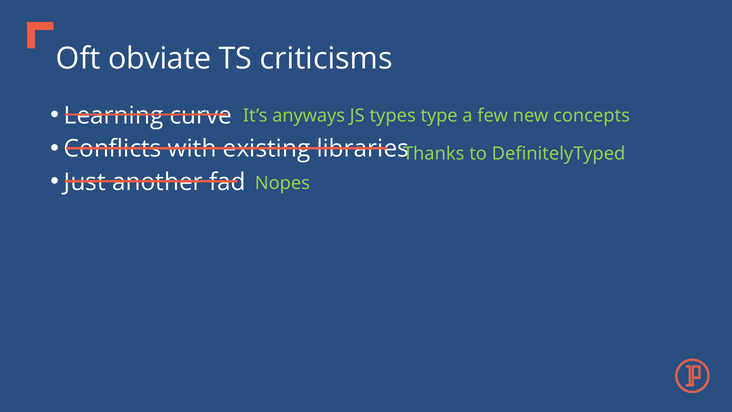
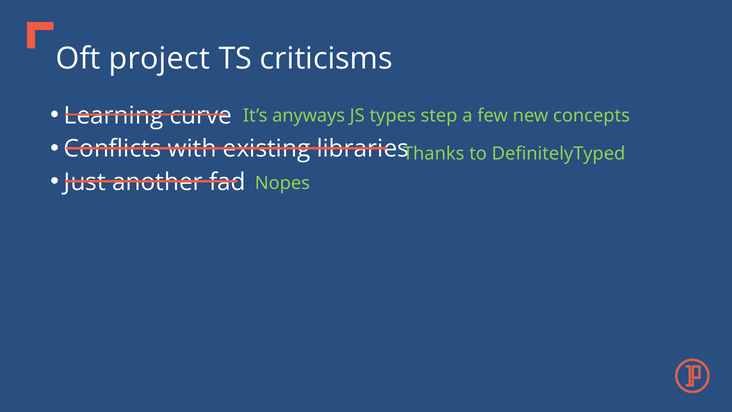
obviate: obviate -> project (159, 59)
type: type -> step (439, 115)
